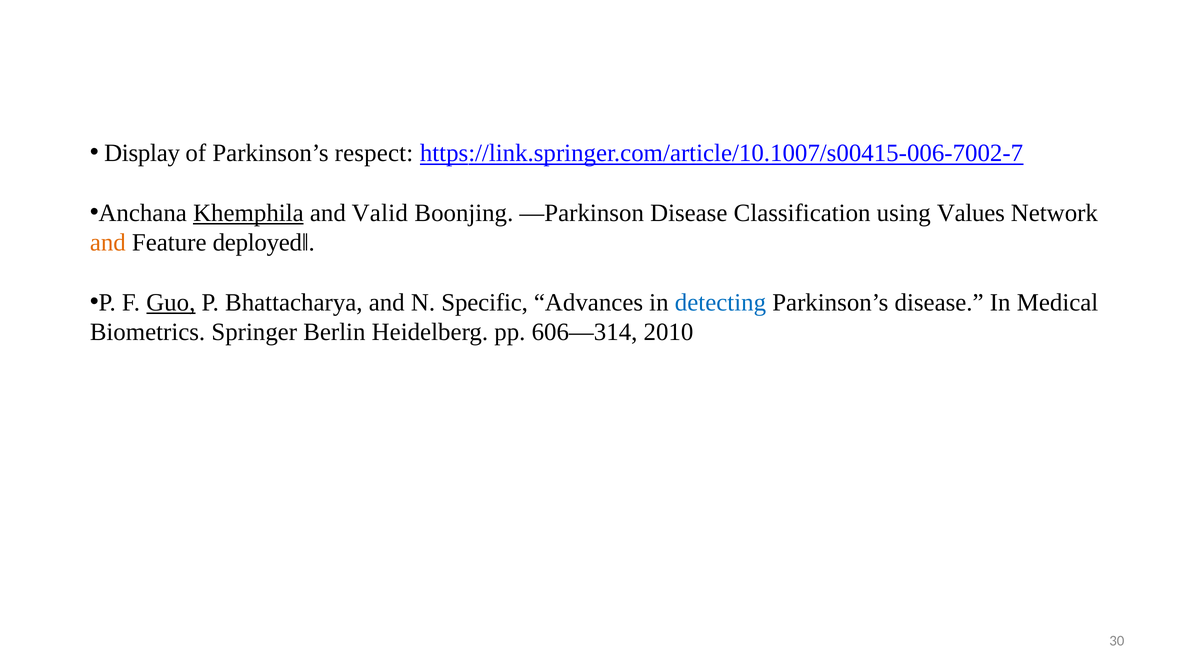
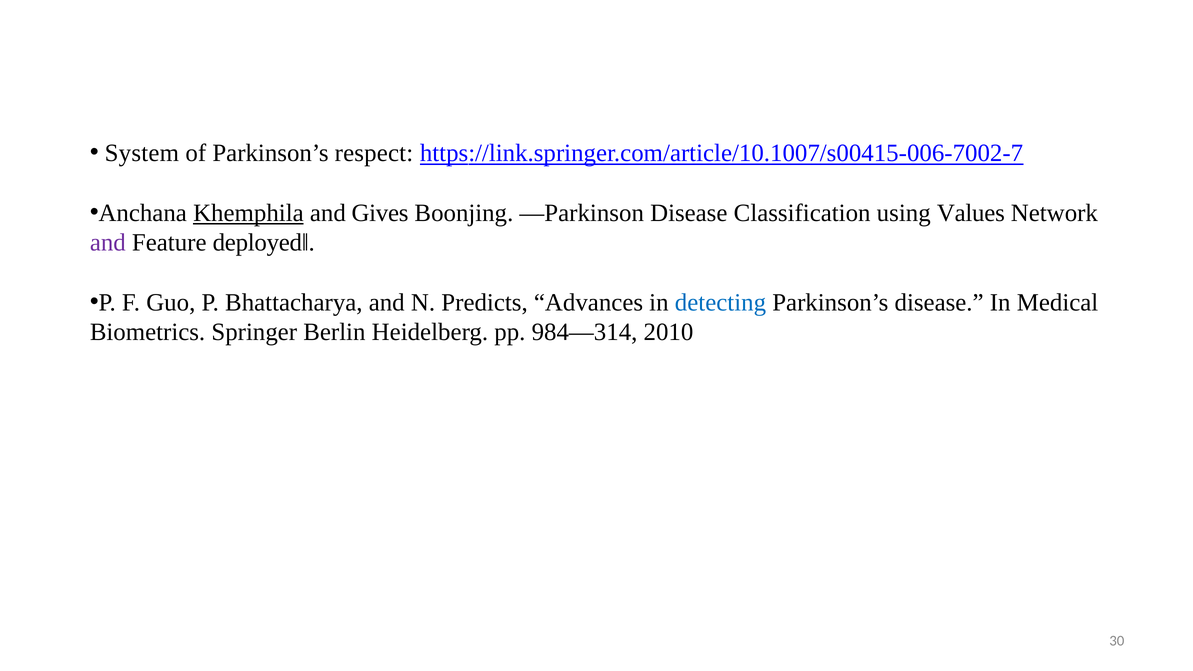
Display: Display -> System (142, 153)
Valid: Valid -> Gives (380, 213)
and colour: orange -> purple (108, 243)
Guo underline: present -> none (171, 302)
Specific: Specific -> Predicts (485, 302)
606—314: 606—314 -> 984—314 (585, 332)
